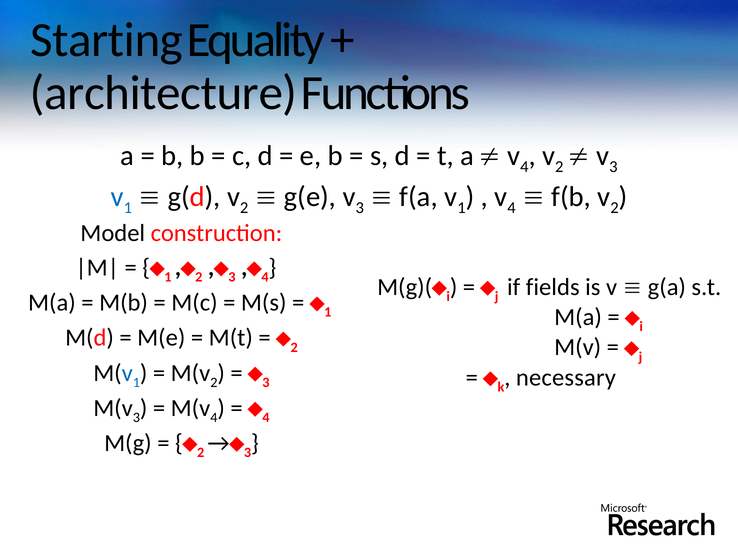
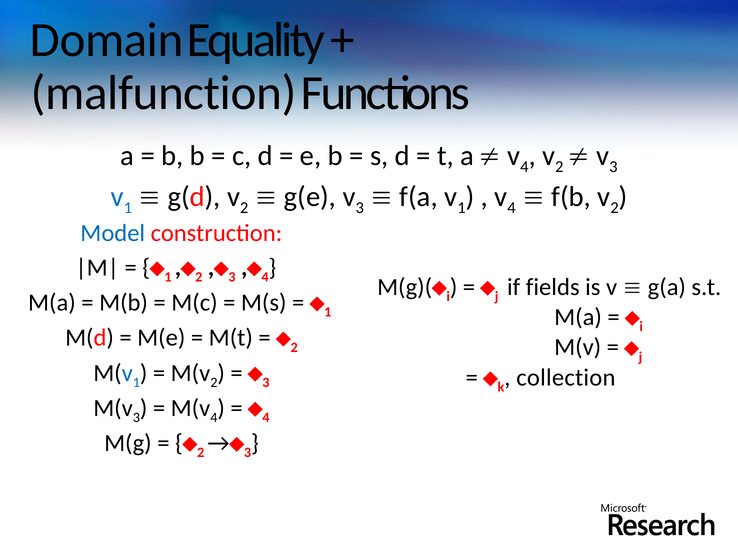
Starting: Starting -> Domain (107, 40)
architecture: architecture -> malfunction (164, 93)
Model colour: black -> blue (113, 233)
necessary: necessary -> collection (566, 378)
